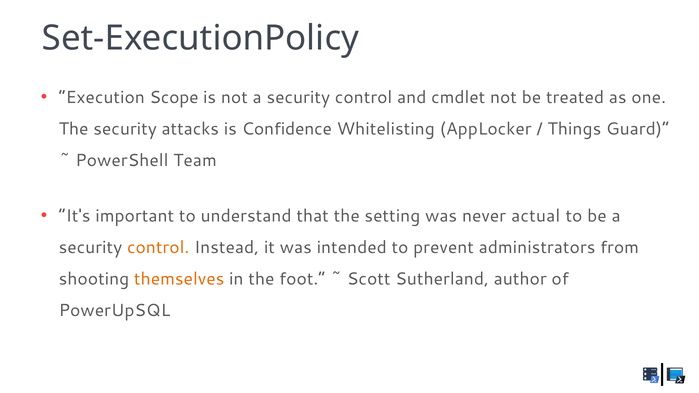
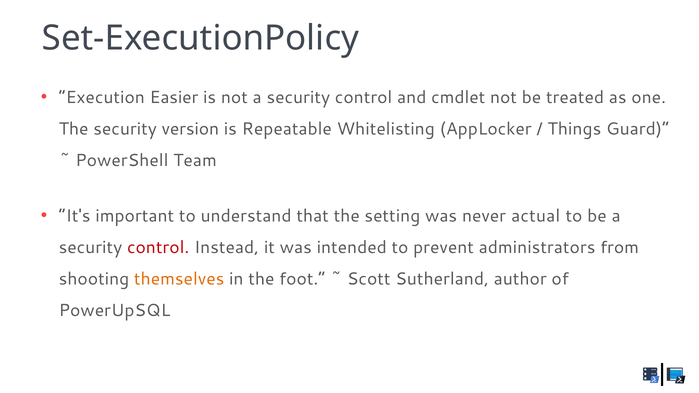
Scope: Scope -> Easier (174, 97)
attacks: attacks -> version (190, 129)
Confidence: Confidence -> Repeatable (287, 129)
control colour: orange -> red (158, 248)
